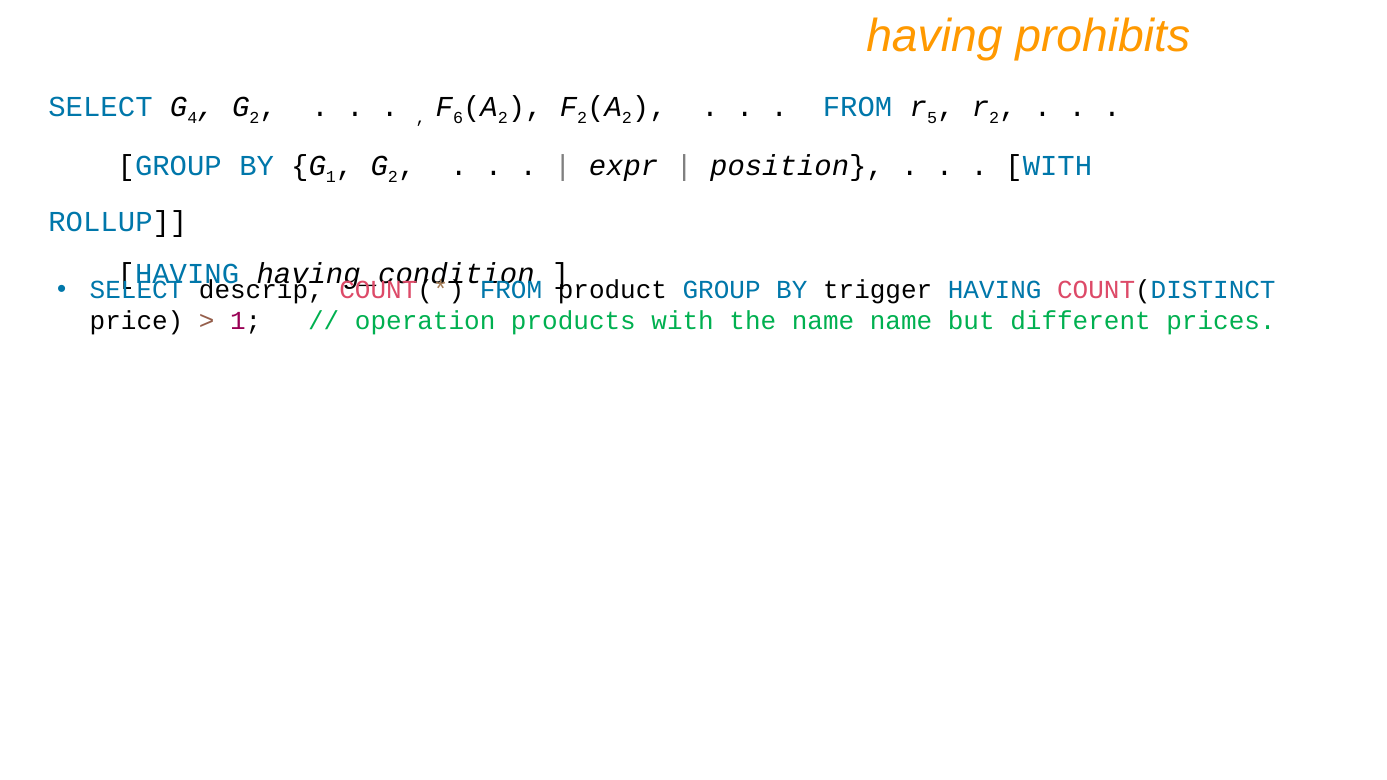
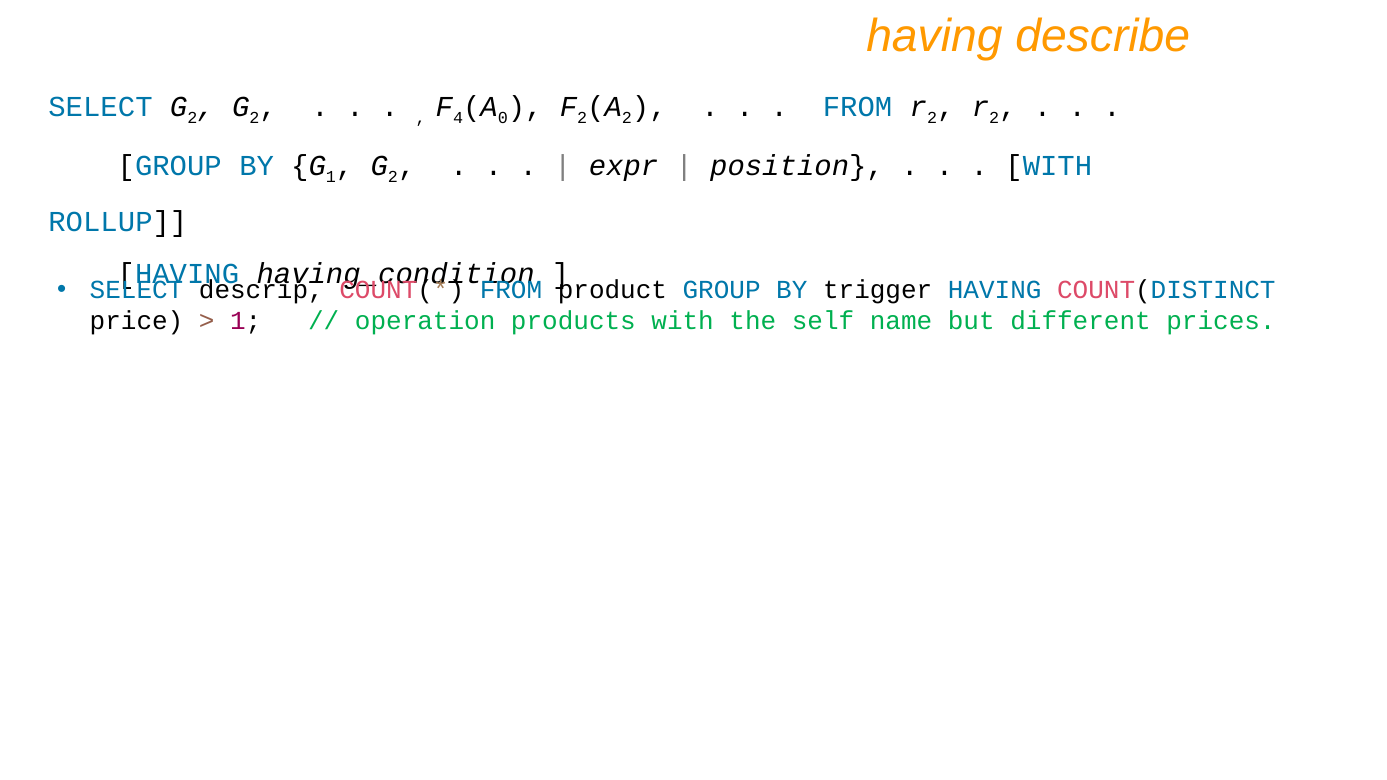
prohibits: prohibits -> describe (1103, 36)
4: 4 -> 2 (192, 118)
6: 6 -> 4 (458, 118)
2: 2 -> 0 (503, 118)
5: 5 -> 2 (932, 118)
the name: name -> self (823, 321)
